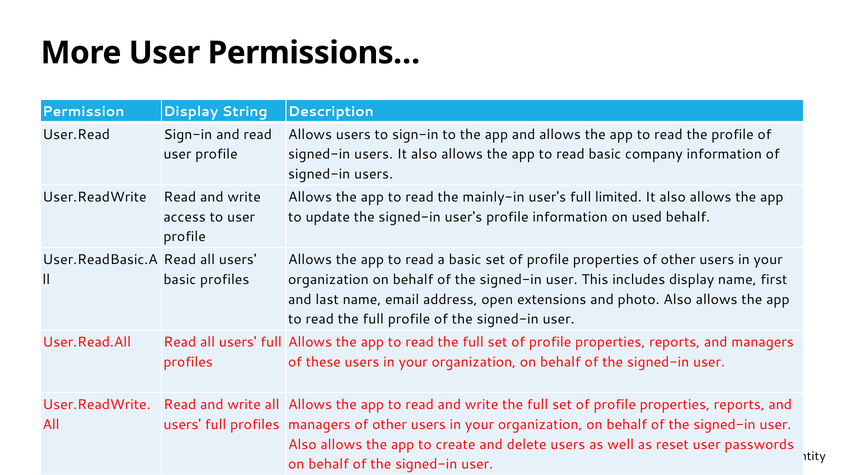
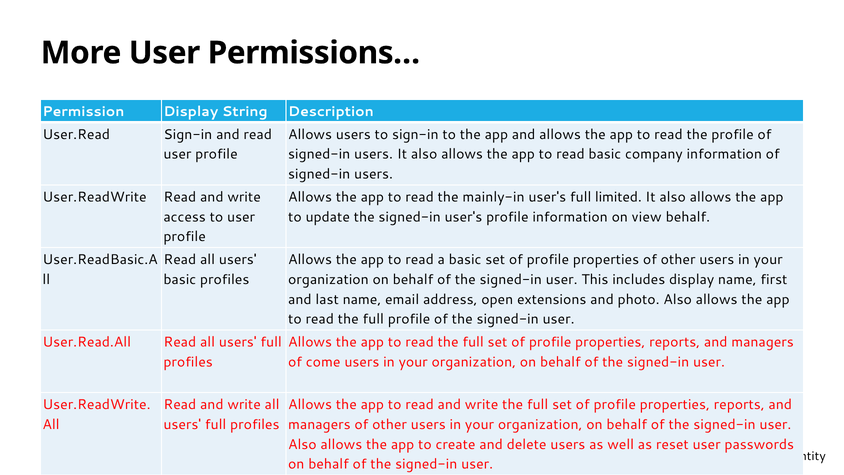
used: used -> view (647, 217)
these: these -> come (323, 362)
